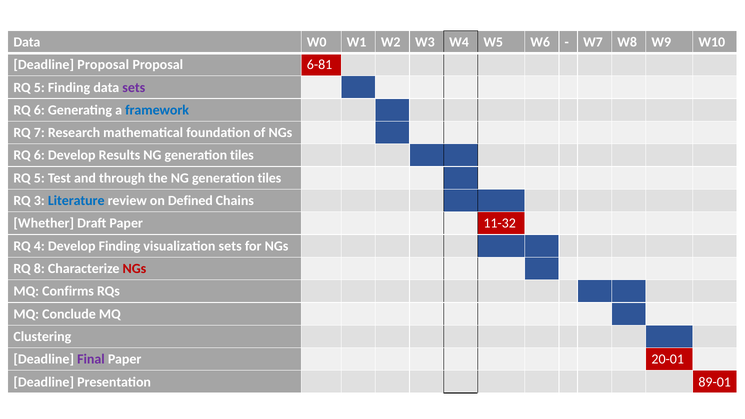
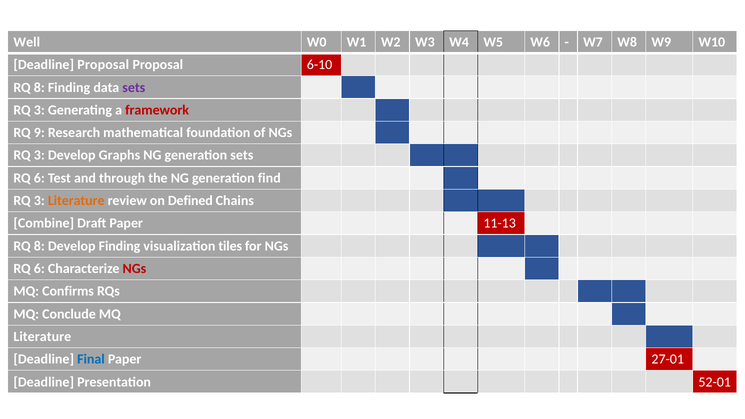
Data: Data -> Well (27, 42)
6-81: 6-81 -> 6-10 (320, 65)
5: 5 -> 8 (39, 87)
6: 6 -> 3 (39, 110)
framework colour: blue -> red (157, 110)
7: 7 -> 9 (39, 133)
6: 6 -> 3 (39, 155)
Results: Results -> Graphs (119, 155)
tiles: tiles -> sets (242, 155)
5: 5 -> 6 (39, 178)
the NG generation tiles: tiles -> find (269, 178)
Literature colour: blue -> orange (76, 201)
Whether: Whether -> Combine (44, 223)
11-32: 11-32 -> 11-13 (500, 223)
4: 4 -> 8 (39, 246)
visualization sets: sets -> tiles (230, 246)
8: 8 -> 6 (39, 269)
Clustering: Clustering -> Literature (42, 337)
Final colour: purple -> blue (91, 359)
20-01: 20-01 -> 27-01 (668, 359)
89-01: 89-01 -> 52-01 (715, 382)
